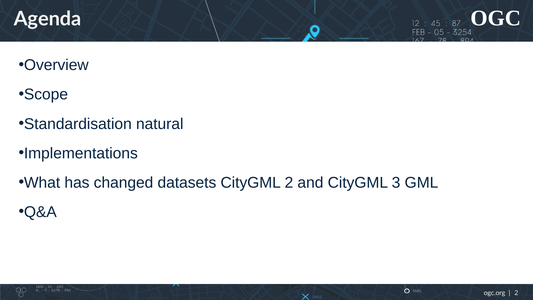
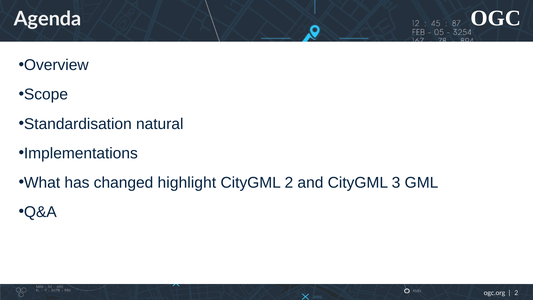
datasets: datasets -> highlight (187, 183)
